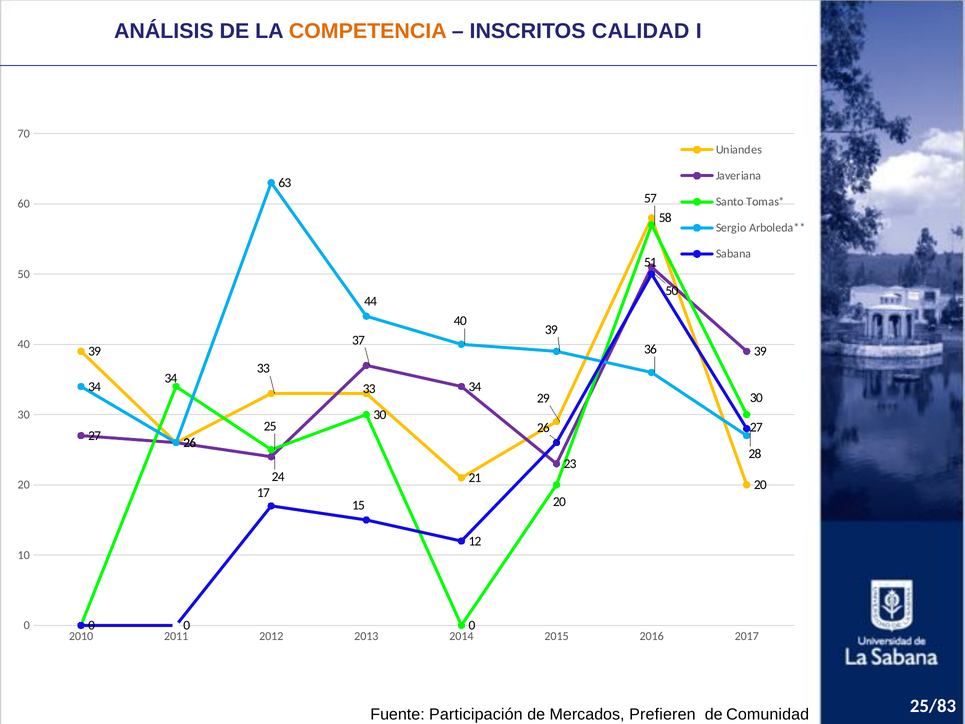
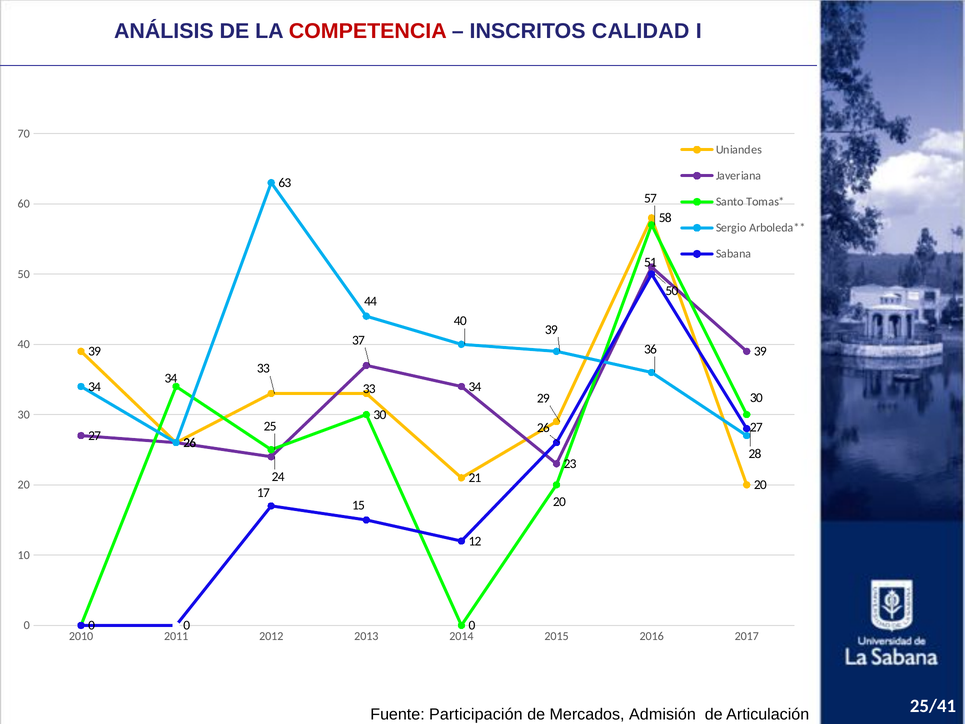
COMPETENCIA colour: orange -> red (368, 31)
25/83: 25/83 -> 25/41 (933, 706)
Prefieren: Prefieren -> Admisión (662, 714)
Comunidad: Comunidad -> Articulación (768, 714)
